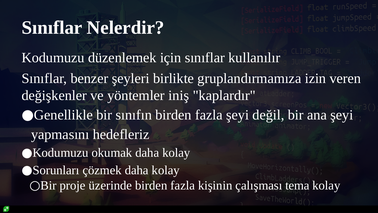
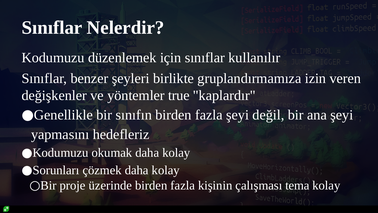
iniş: iniş -> true (179, 95)
